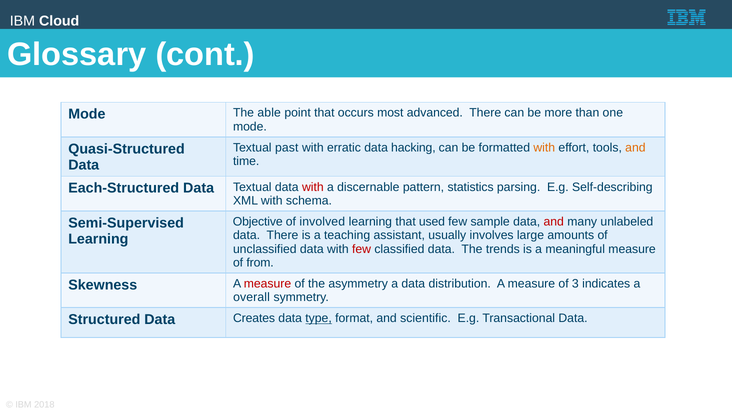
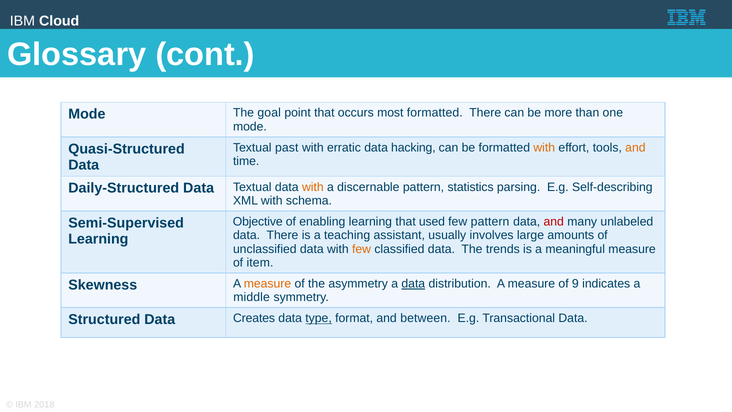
able: able -> goal (269, 113)
most advanced: advanced -> formatted (435, 113)
Each-Structured: Each-Structured -> Daily-Structured (124, 188)
with colour: red -> orange (313, 187)
involved: involved -> enabling (322, 222)
few sample: sample -> pattern (490, 222)
few colour: red -> orange (362, 249)
from: from -> item (260, 263)
measure colour: red -> orange (267, 284)
data underline: none -> present (413, 284)
3: 3 -> 9 (575, 284)
overall: overall -> middle (252, 297)
scientific: scientific -> between (425, 318)
